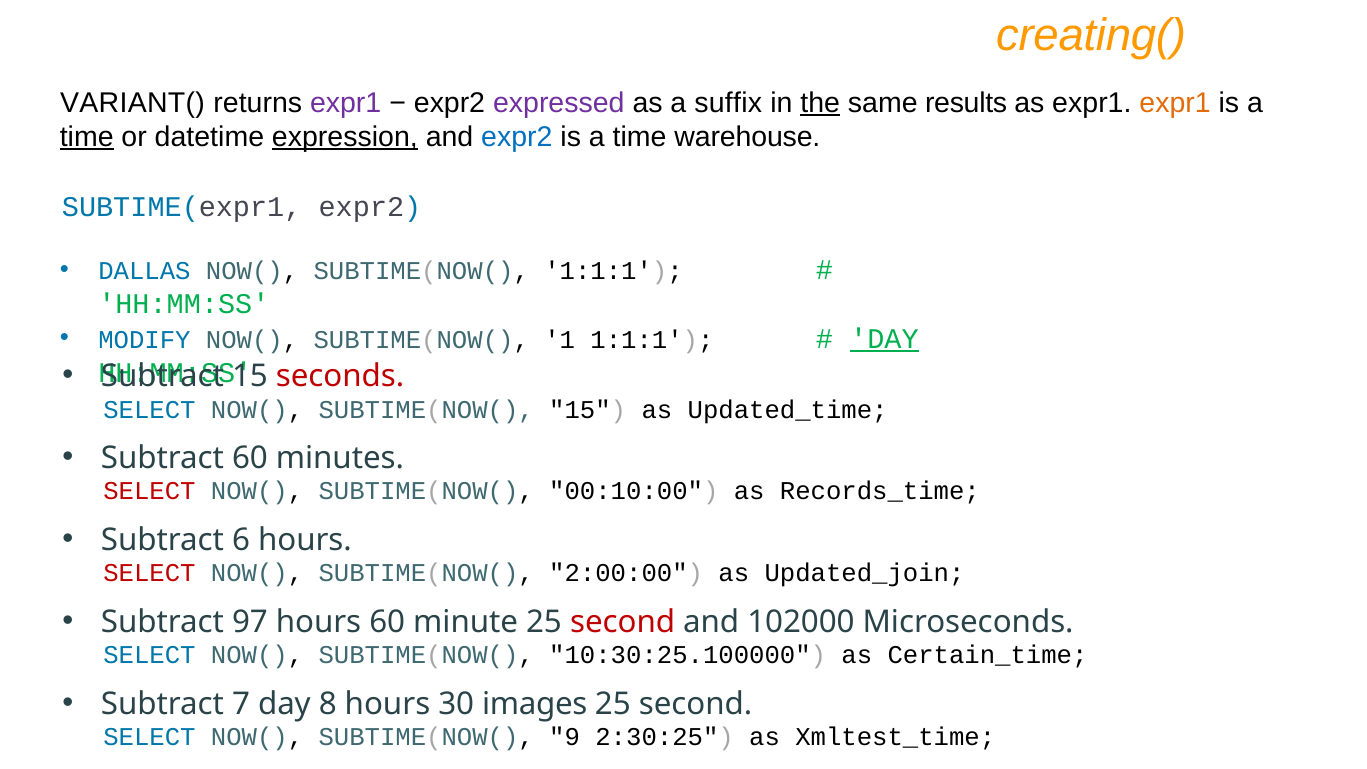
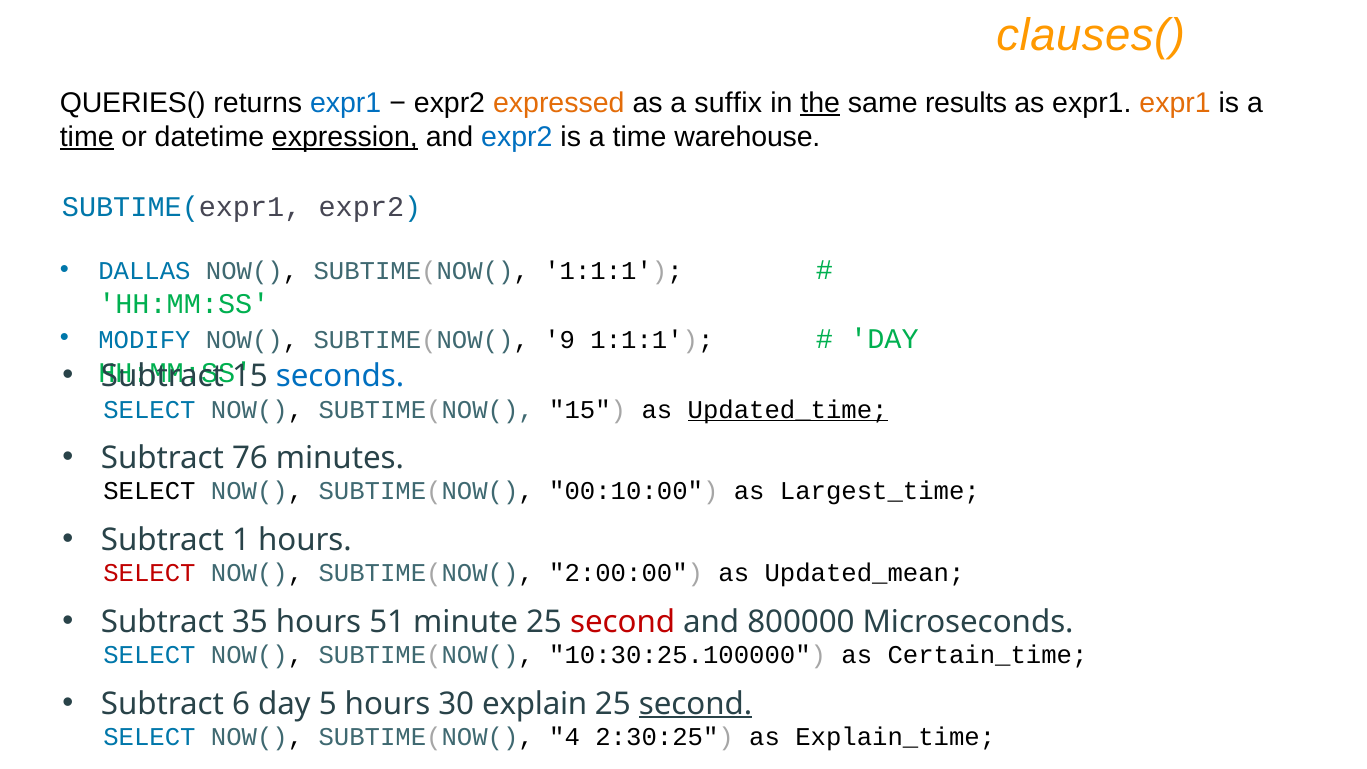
creating(: creating( -> clauses( (1091, 36)
VARIANT(: VARIANT( -> QUERIES( (133, 103)
expr1 colour: purple -> blue (346, 103)
expressed colour: purple -> orange (559, 103)
1: 1 -> 9 (560, 340)
DAY underline: present -> none (884, 339)
seconds colour: red -> blue (340, 376)
Updated_time underline: none -> present (788, 410)
Subtract 60: 60 -> 76 (250, 458)
SELECT colour: red -> black (149, 491)
Records_time: Records_time -> Largest_time (880, 491)
6: 6 -> 1 (241, 540)
Updated_join: Updated_join -> Updated_mean (864, 573)
97: 97 -> 35 (250, 622)
hours 60: 60 -> 51 (387, 622)
102000: 102000 -> 800000 (801, 622)
7: 7 -> 6 (241, 704)
8: 8 -> 5 (328, 704)
images: images -> explain (535, 704)
second underline: none -> present (696, 704)
9: 9 -> 4 (565, 737)
Xmltest_time: Xmltest_time -> Explain_time (895, 737)
